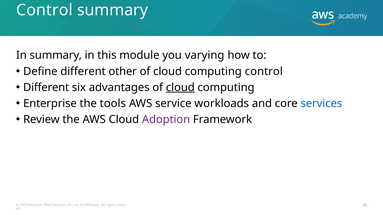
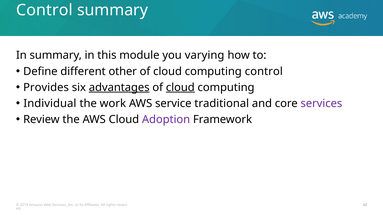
Different: Different -> Provides (46, 88)
advantages underline: none -> present (119, 88)
Enterprise: Enterprise -> Individual (50, 104)
tools: tools -> work (113, 104)
workloads: workloads -> traditional (222, 104)
services colour: blue -> purple (321, 104)
